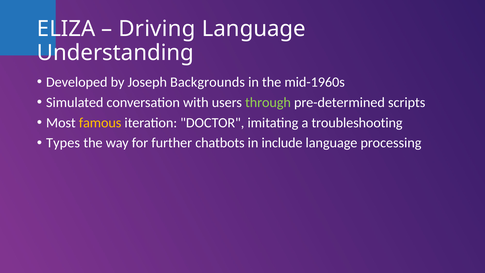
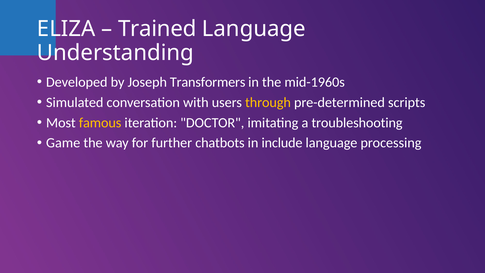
Driving: Driving -> Trained (157, 29)
Backgrounds: Backgrounds -> Transformers (208, 82)
through colour: light green -> yellow (268, 102)
Types: Types -> Game (63, 143)
